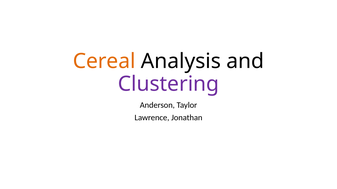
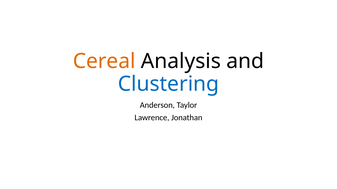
Clustering colour: purple -> blue (168, 84)
